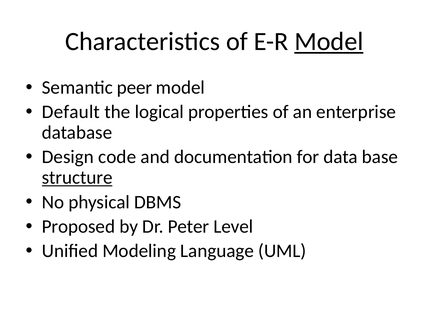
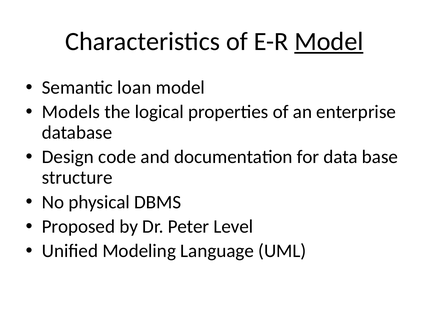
peer: peer -> loan (134, 87)
Default: Default -> Models (71, 112)
structure underline: present -> none (77, 177)
